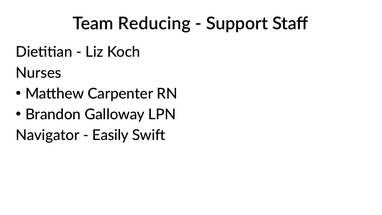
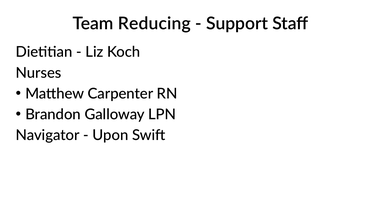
Easily: Easily -> Upon (110, 135)
